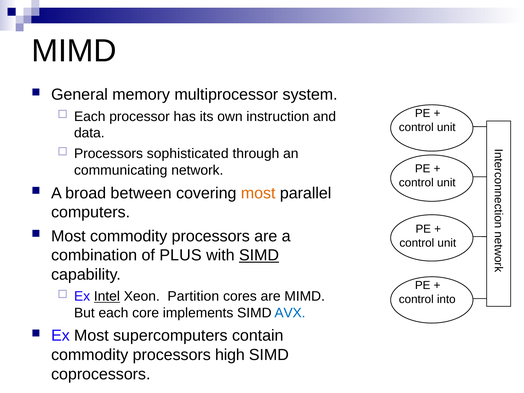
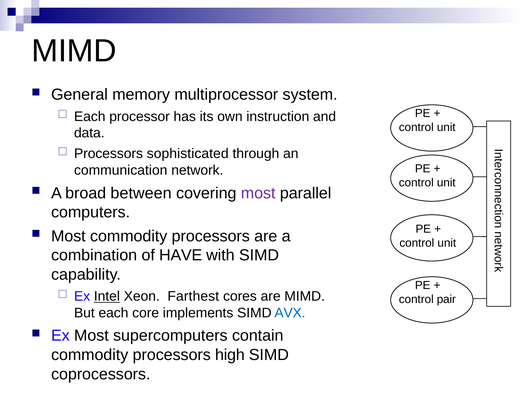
communicating: communicating -> communication (121, 170)
most colour: orange -> purple (258, 193)
PLUS: PLUS -> HAVE (181, 255)
SIMD underline: present -> none (259, 255)
Partition: Partition -> Farthest (193, 296)
into: into -> pair (446, 299)
